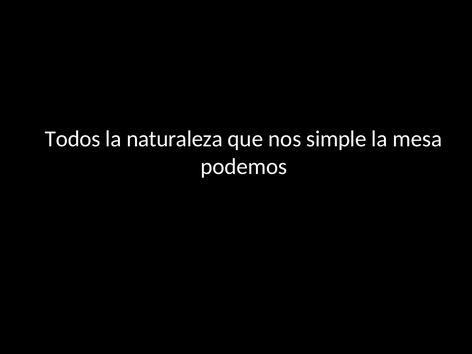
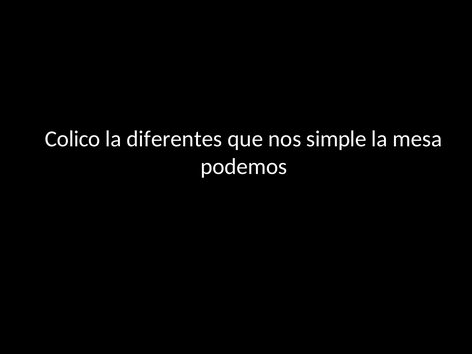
Todos: Todos -> Colico (73, 139)
naturaleza: naturaleza -> diferentes (174, 139)
